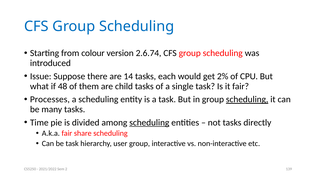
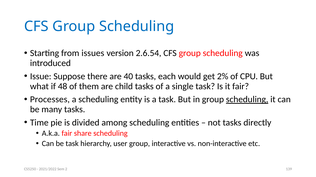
colour: colour -> issues (93, 53)
2.6.74: 2.6.74 -> 2.6.54 (149, 53)
14: 14 -> 40 (128, 77)
scheduling underline: present -> none (149, 123)
